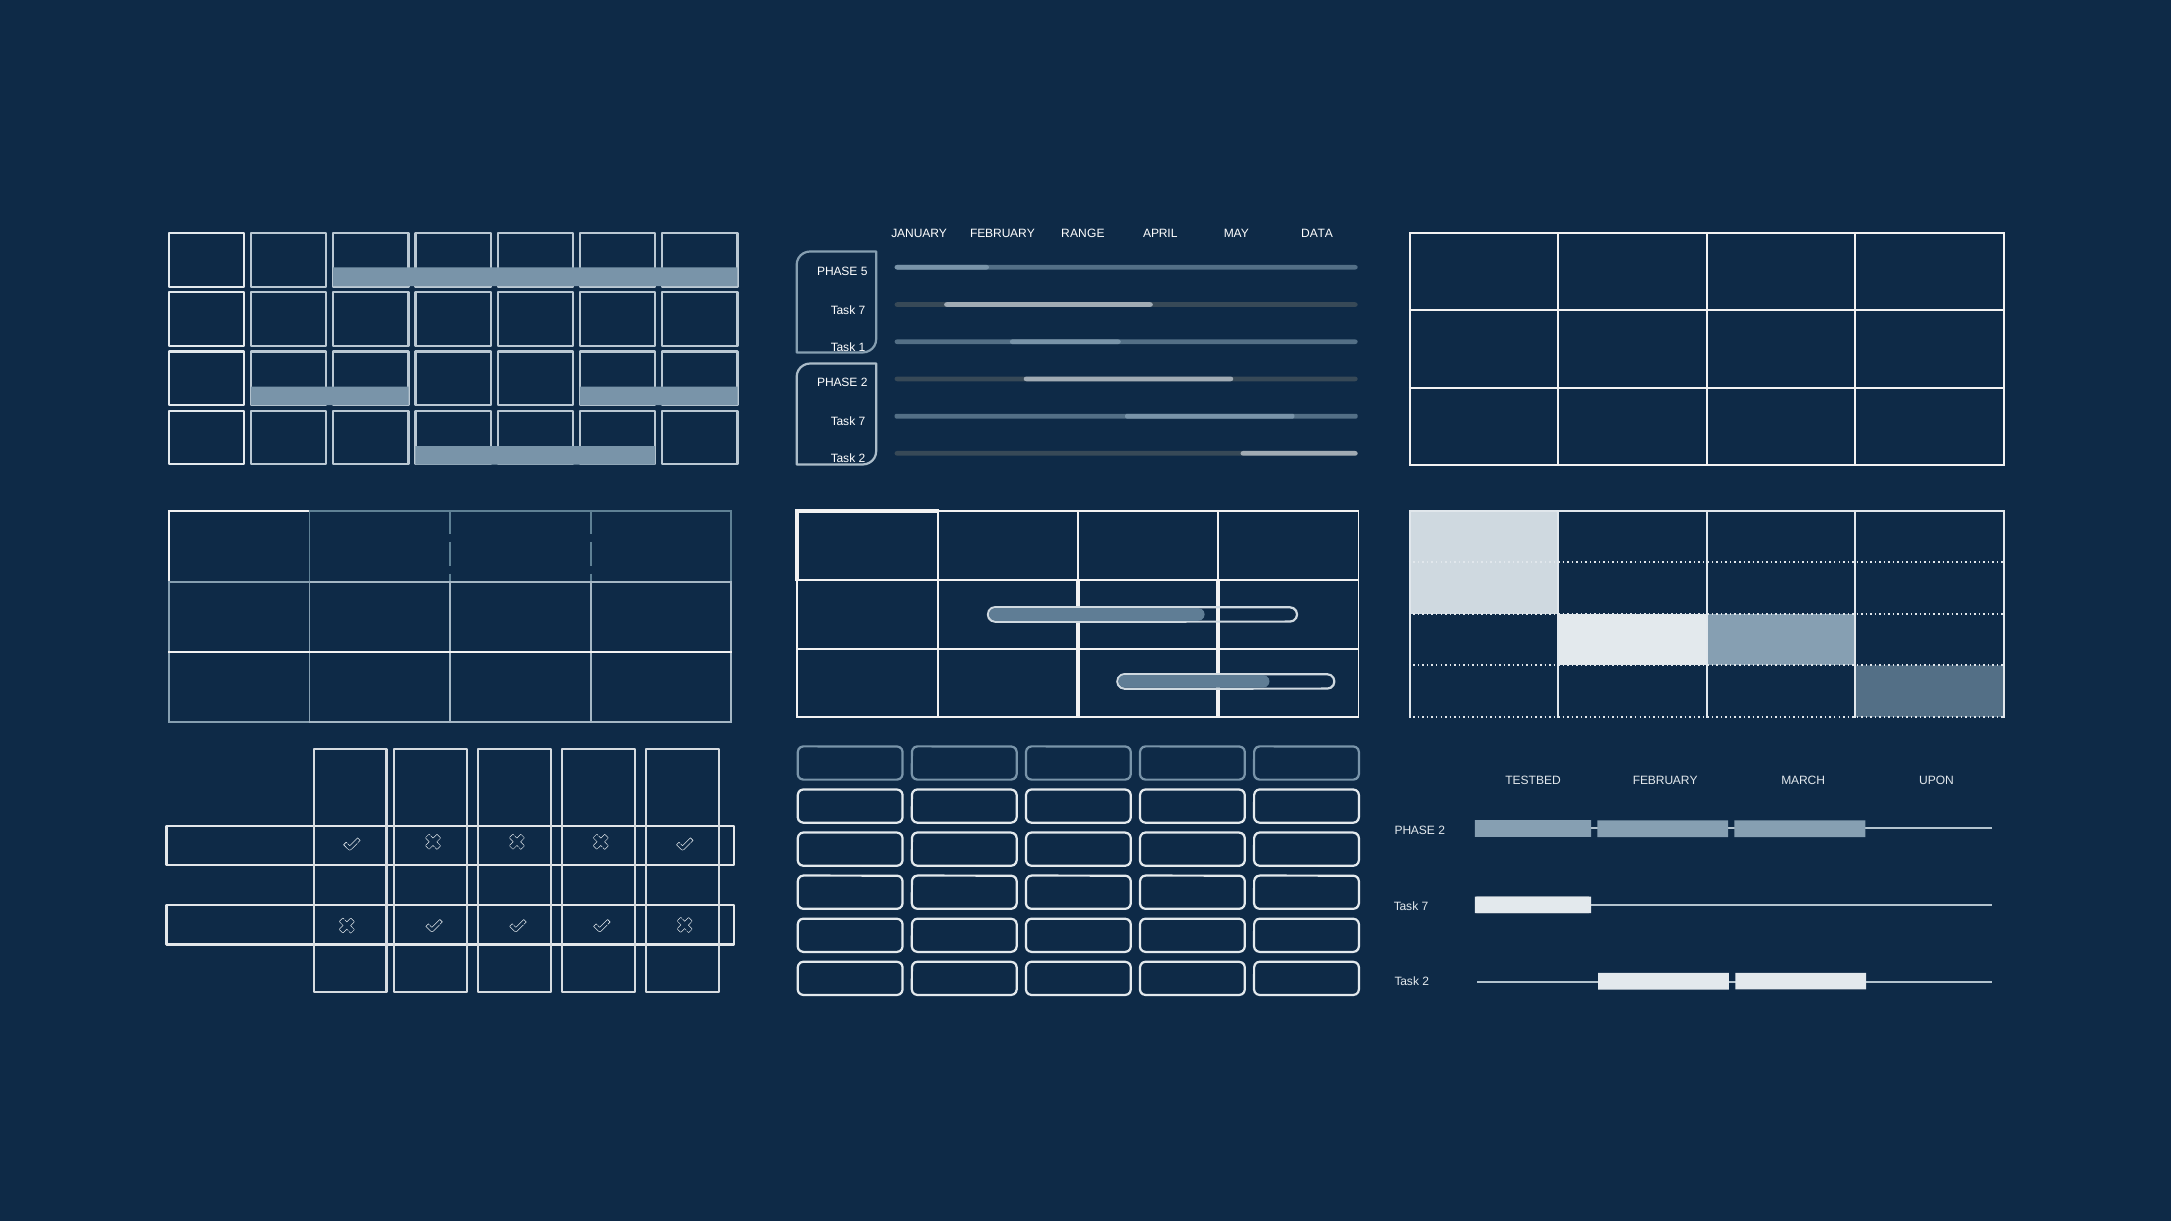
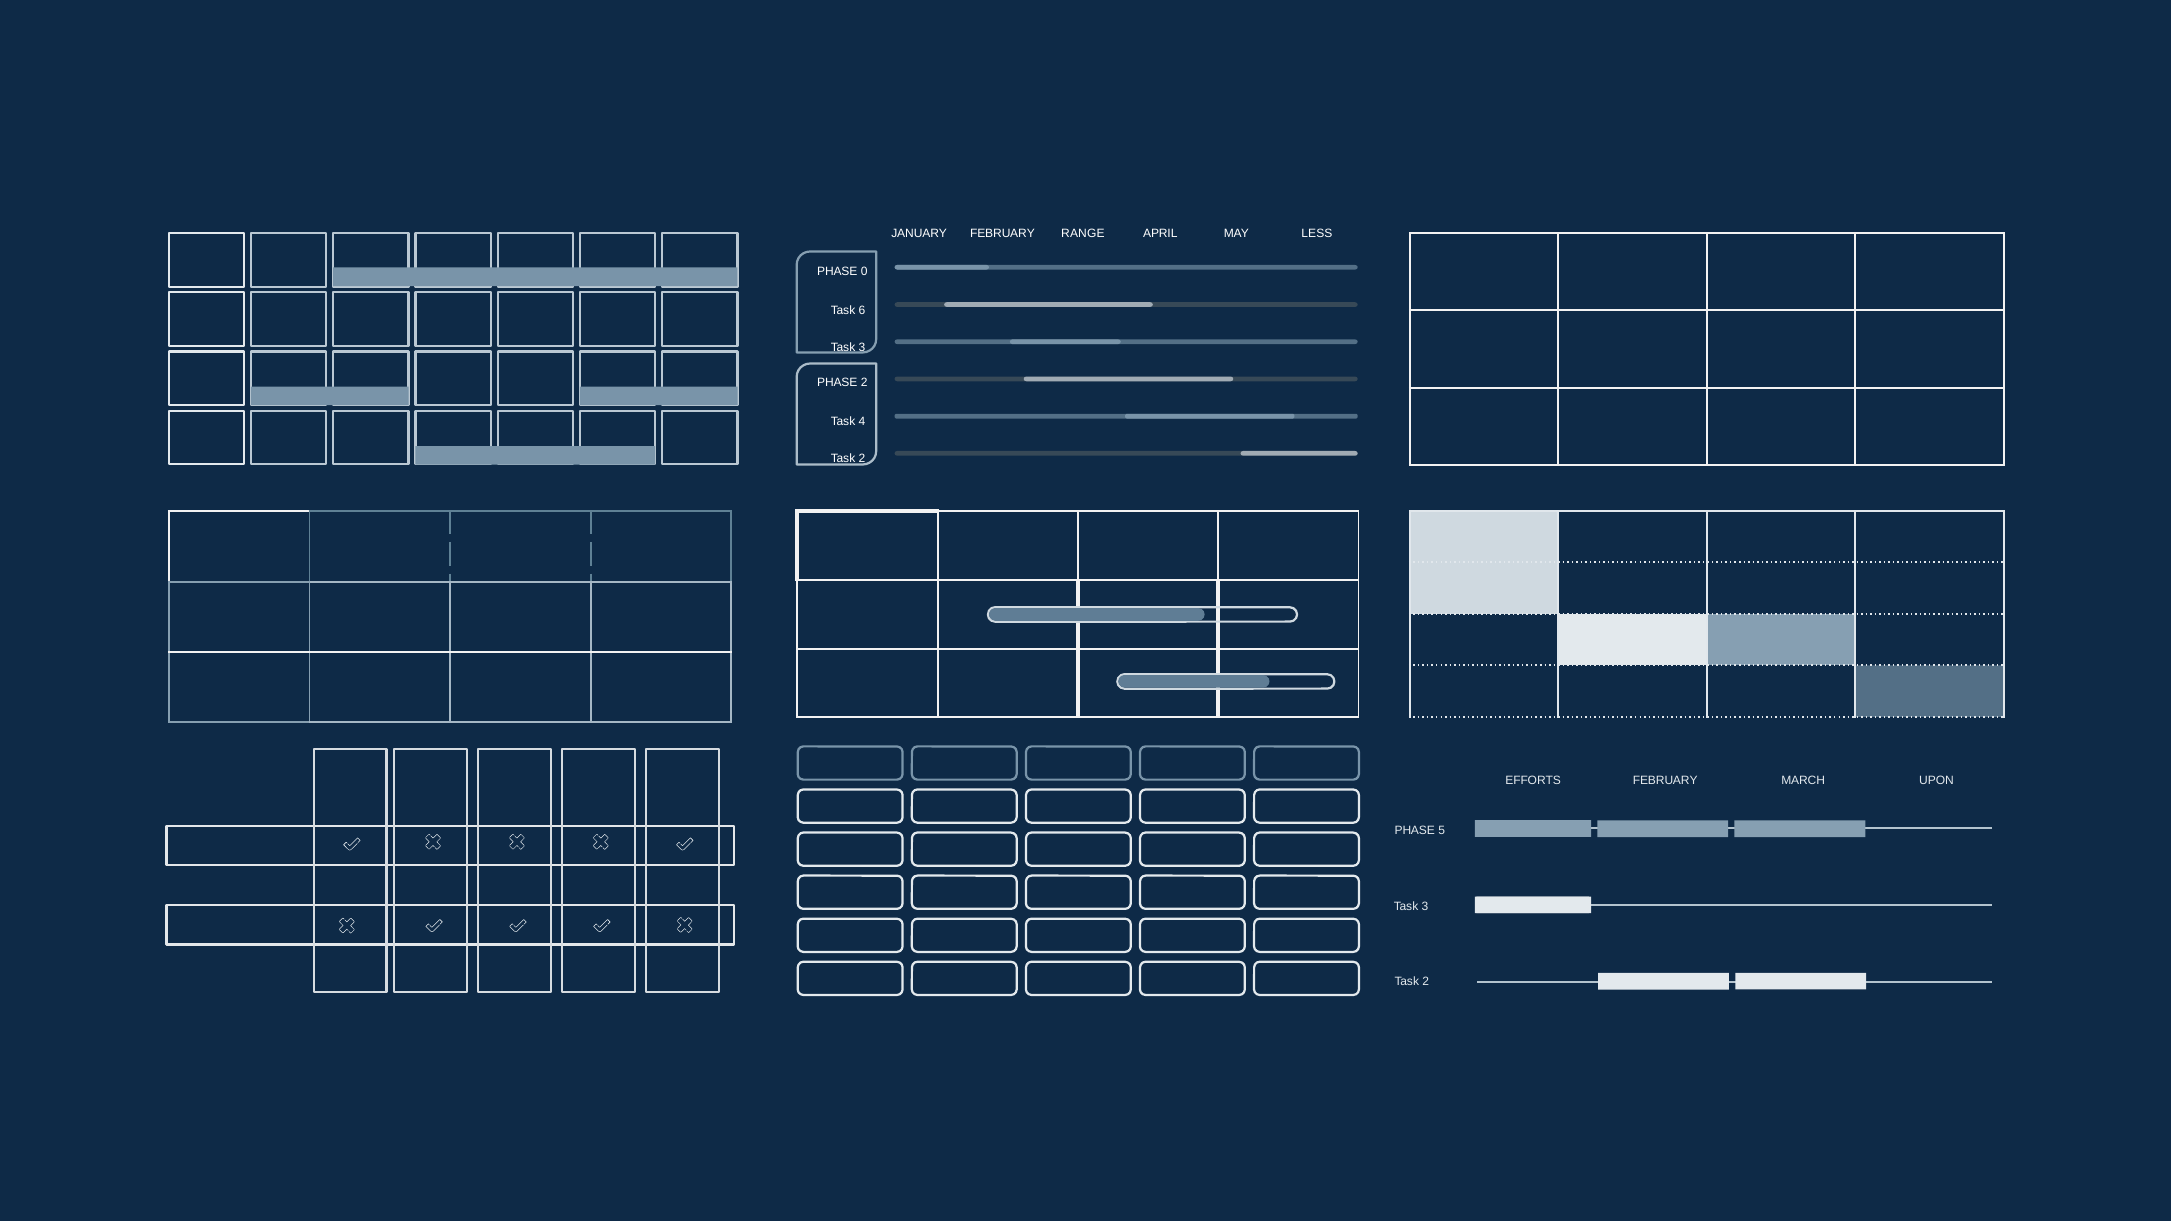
DATA: DATA -> LESS (1317, 234)
5: 5 -> 0 (864, 272)
7: 7 -> 6 (862, 310)
1: 1 -> 3 (862, 347)
7: 7 -> 4 (862, 422)
TESTBED: TESTBED -> EFFORTS (1533, 781)
2: 2 -> 5 (1442, 831)
7: 7 -> 3 (1425, 907)
